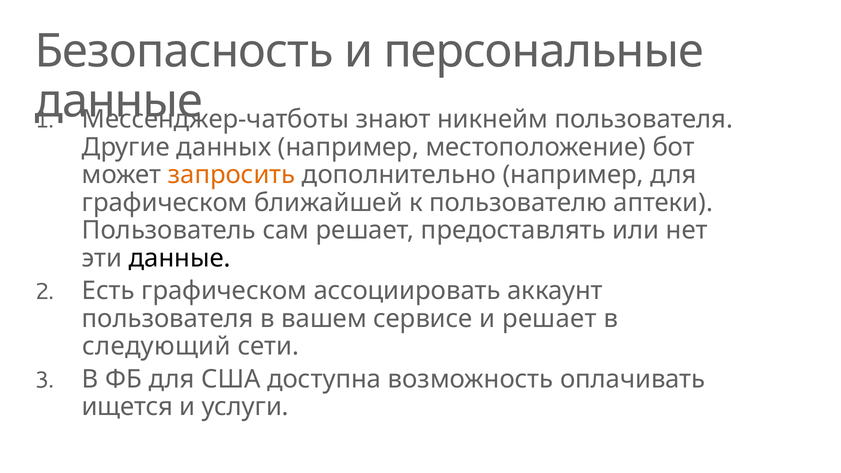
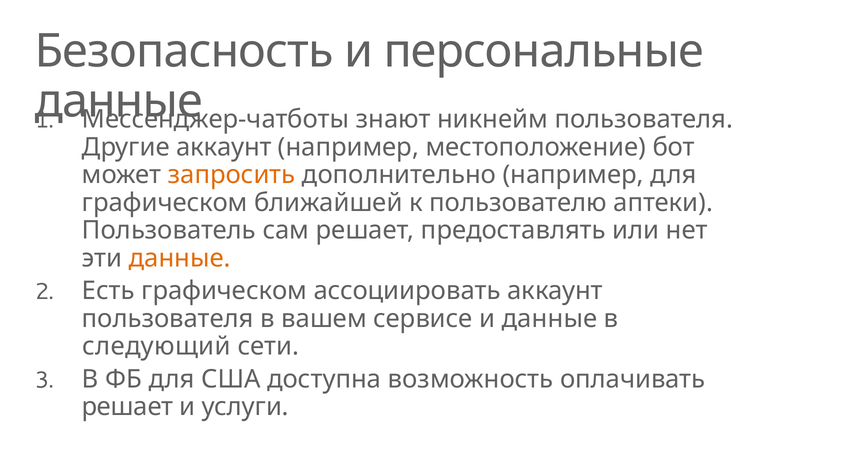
Другие данных: данных -> аккаунт (224, 147)
данные colour: black -> orange (180, 258)
и решает: решает -> данные (549, 319)
ищется: ищется -> решает (127, 407)
